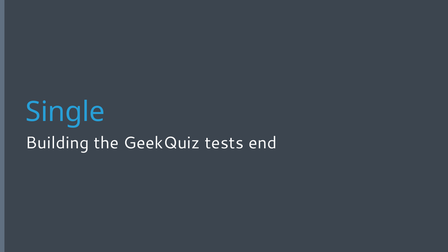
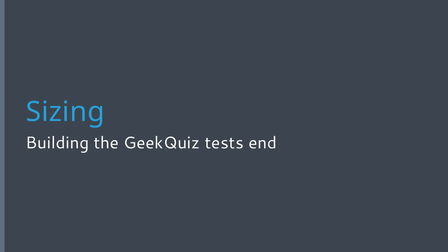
Single: Single -> Sizing (65, 112)
